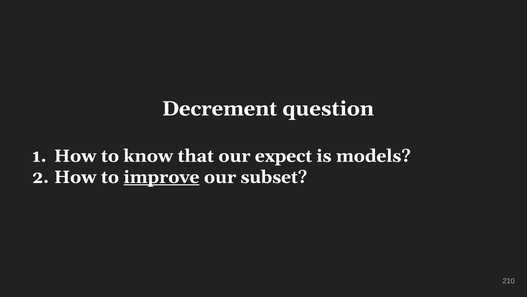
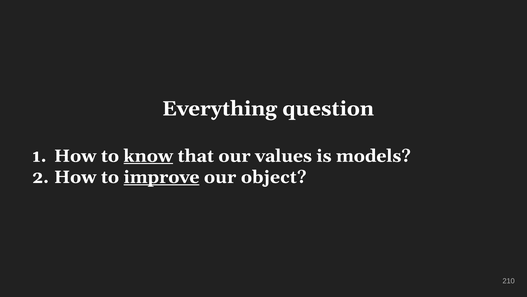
Decrement: Decrement -> Everything (220, 108)
know underline: none -> present (148, 156)
expect: expect -> values (283, 156)
subset: subset -> object (274, 177)
